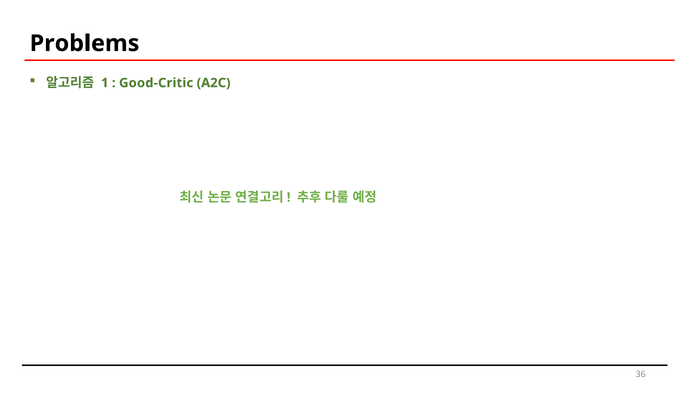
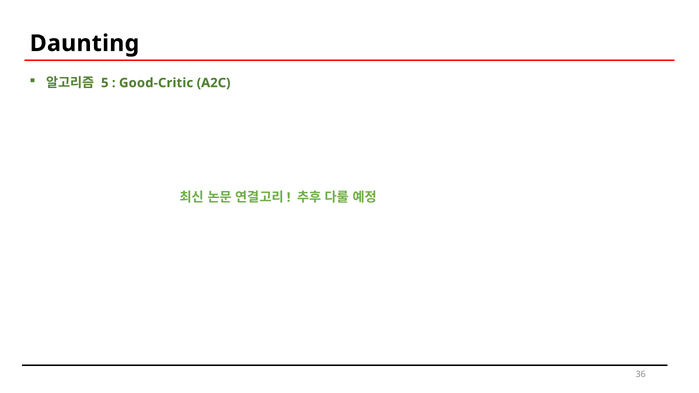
Problems: Problems -> Daunting (84, 43)
1: 1 -> 5 (105, 83)
